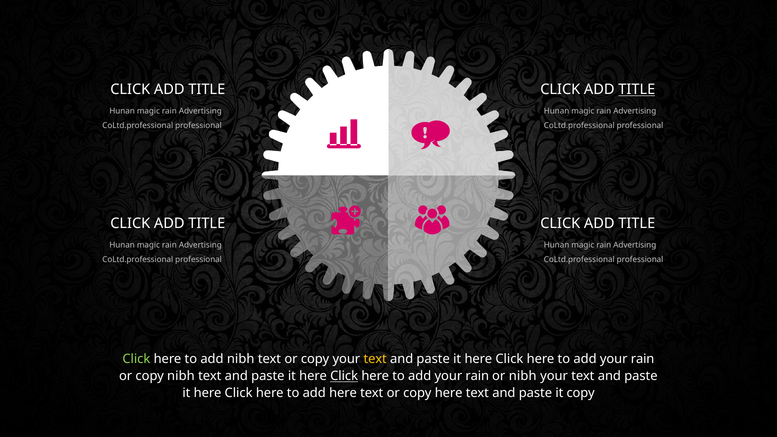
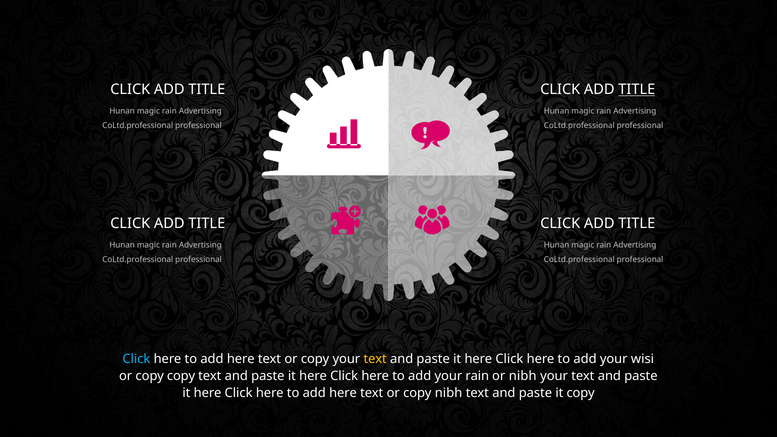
Click colour: light green -> light blue (136, 359)
nibh: nibh -> here (241, 359)
rain: rain -> wisi (643, 359)
copy nibh: nibh -> copy (181, 376)
Click underline: present -> none (344, 376)
copy here: here -> nibh (449, 393)
